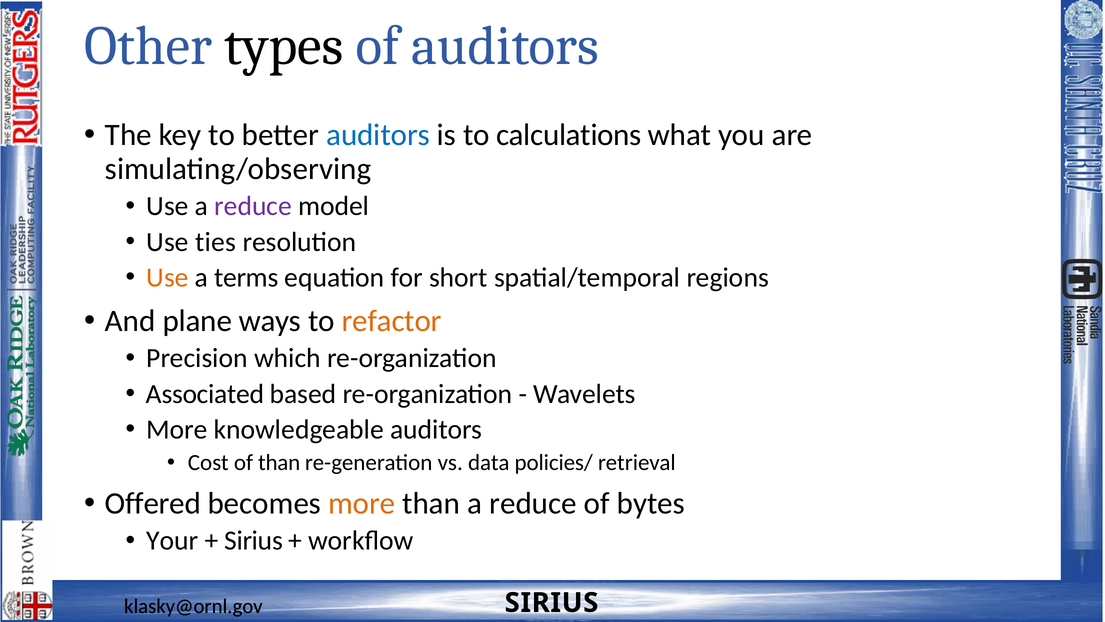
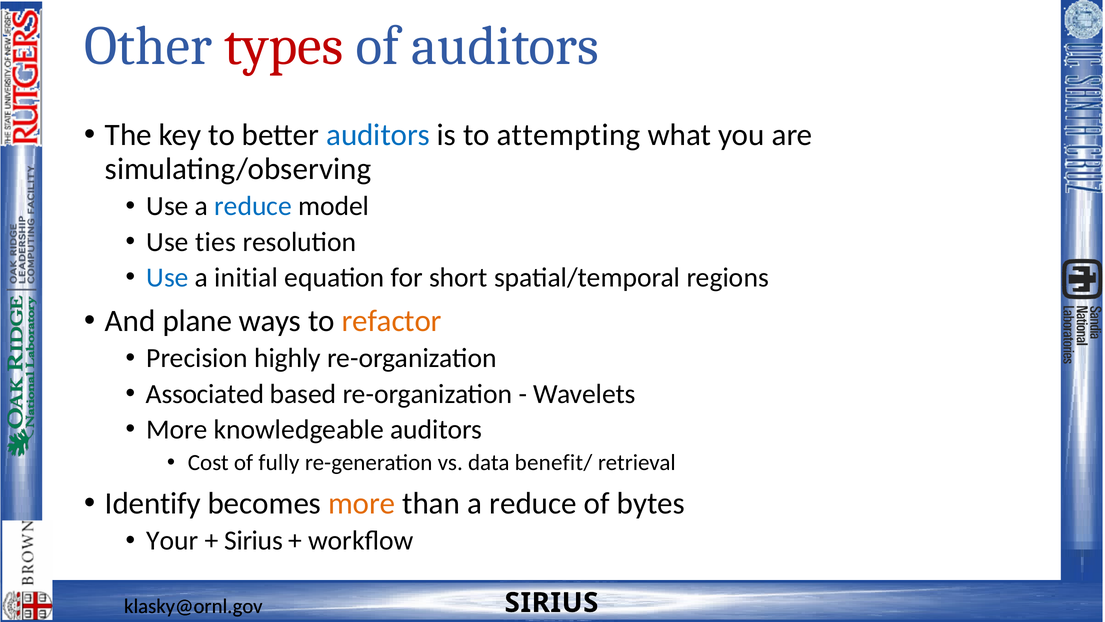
types colour: black -> red (284, 46)
calculations: calculations -> attempting (569, 135)
reduce colour: purple -> blue (253, 206)
Use colour: orange -> blue (168, 277)
terms: terms -> initial (246, 277)
which: which -> highly (287, 358)
of than: than -> fully (279, 462)
policies/: policies/ -> benefit/ (554, 462)
Offered: Offered -> Identify (153, 503)
